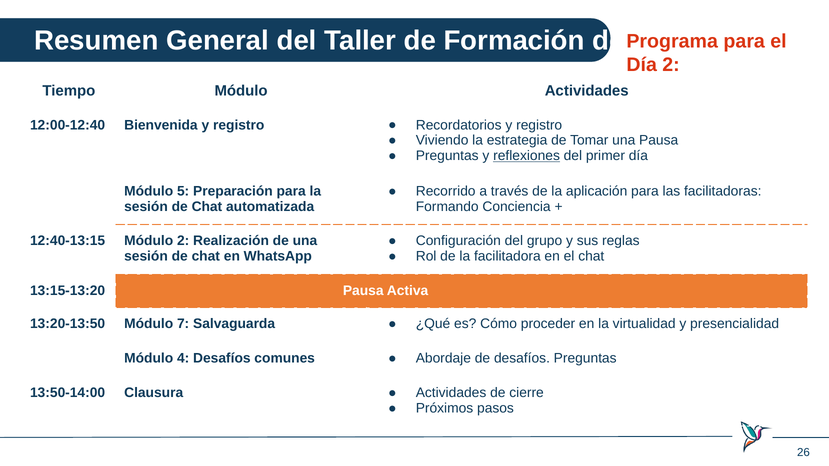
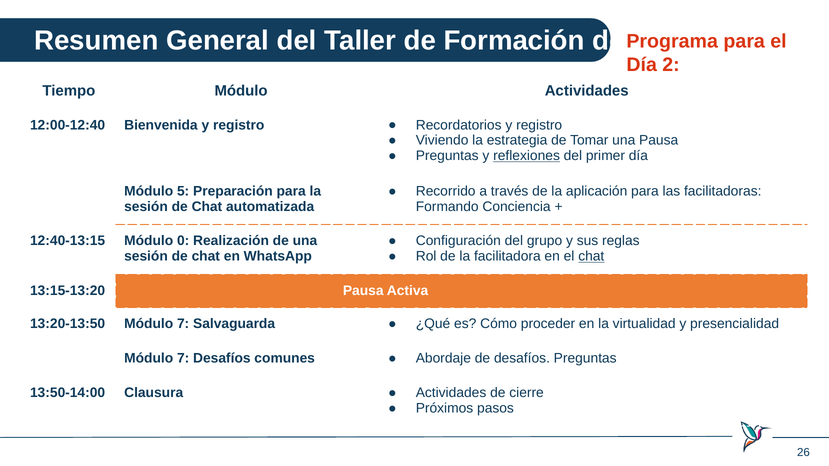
Módulo 2: 2 -> 0 (183, 241)
chat underline: none -> present (591, 257)
4: 4 -> 7 (183, 358)
